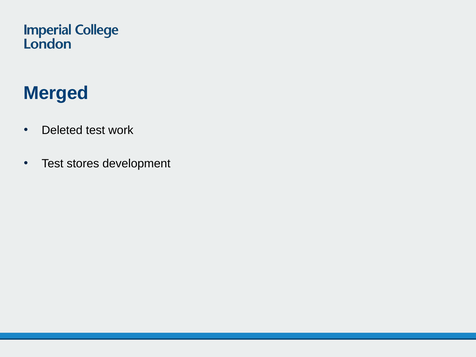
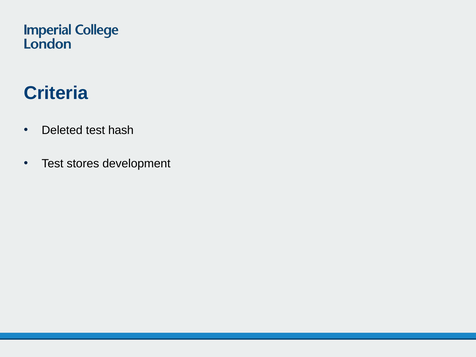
Merged: Merged -> Criteria (56, 93)
work: work -> hash (121, 130)
